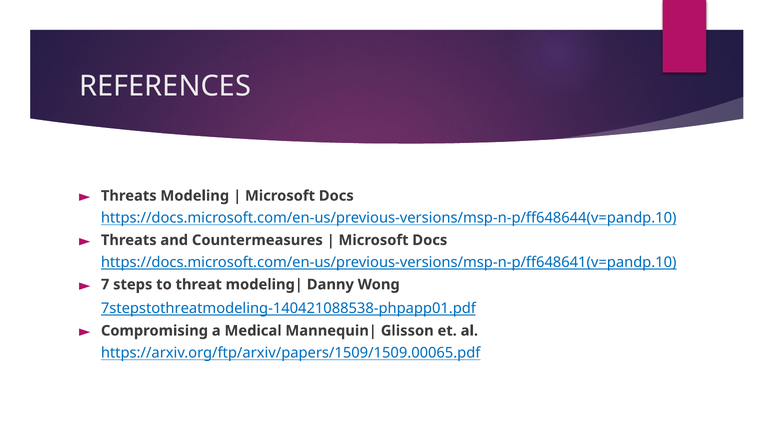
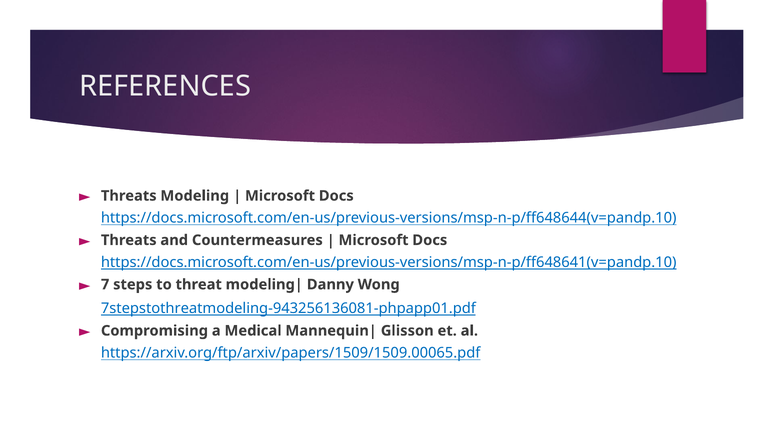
7stepstothreatmodeling-140421088538-phpapp01.pdf: 7stepstothreatmodeling-140421088538-phpapp01.pdf -> 7stepstothreatmodeling-943256136081-phpapp01.pdf (288, 308)
